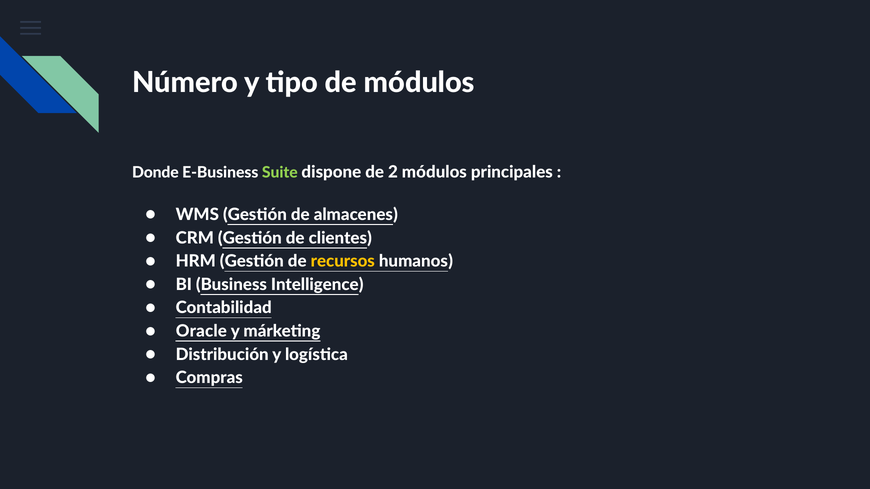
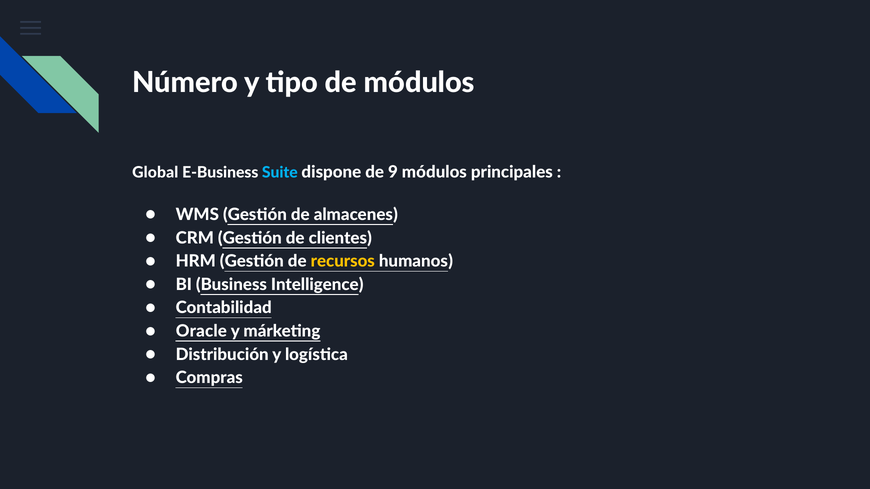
Donde: Donde -> Global (155, 173)
Suite colour: light green -> light blue (280, 173)
2: 2 -> 9 (393, 172)
